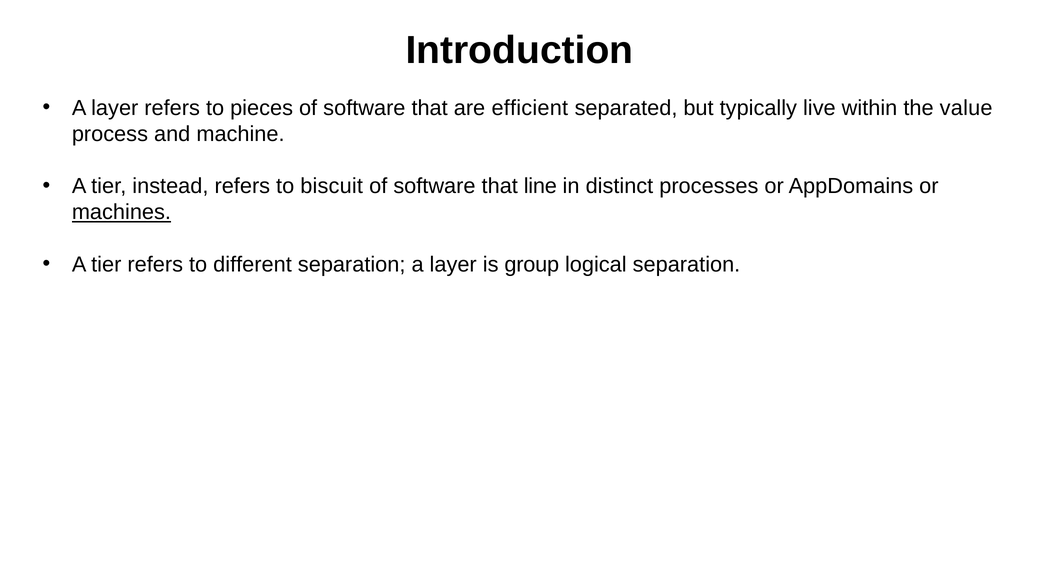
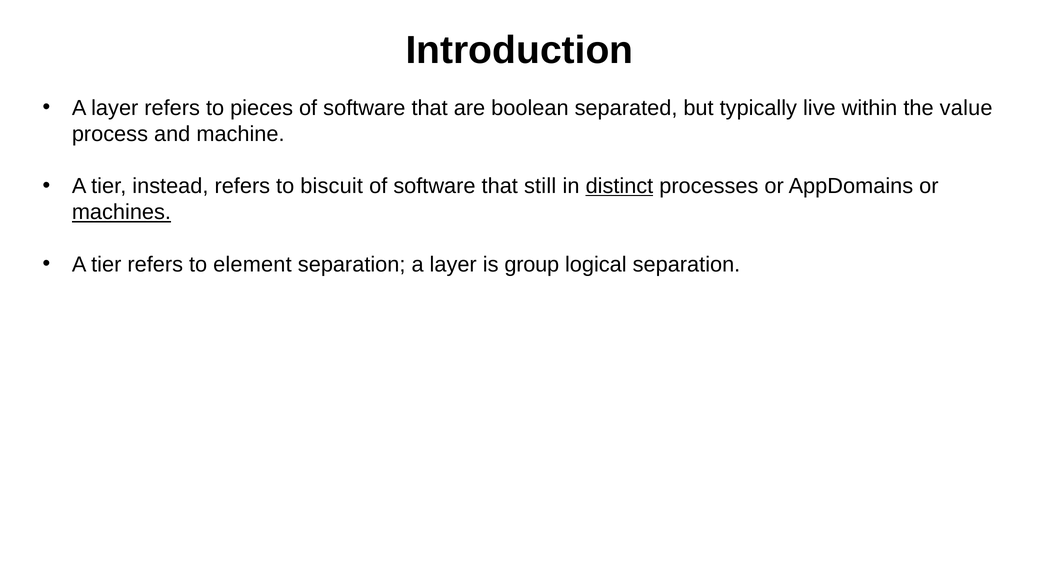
efficient: efficient -> boolean (530, 108)
line: line -> still (540, 186)
distinct underline: none -> present (619, 186)
different: different -> element (252, 264)
